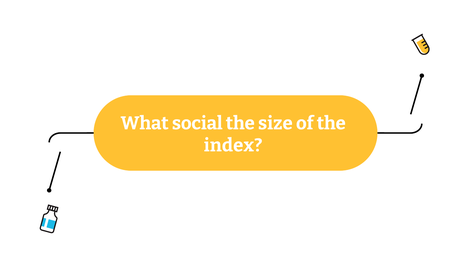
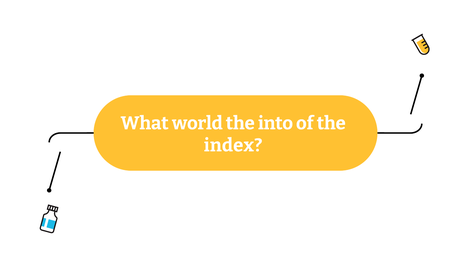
social: social -> world (197, 123)
size: size -> into (275, 123)
